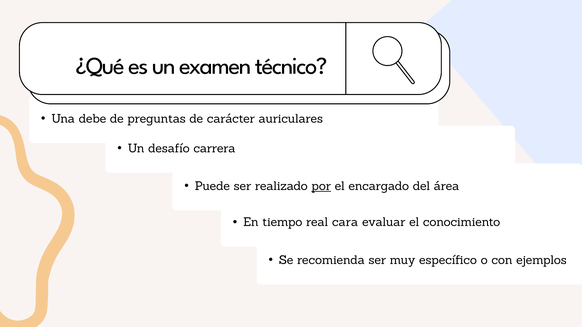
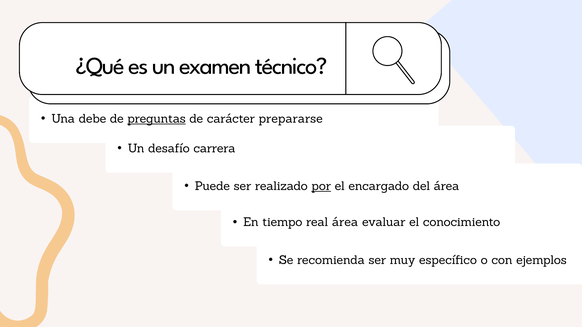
preguntas underline: none -> present (157, 119)
auriculares: auriculares -> prepararse (291, 119)
real cara: cara -> área (345, 223)
